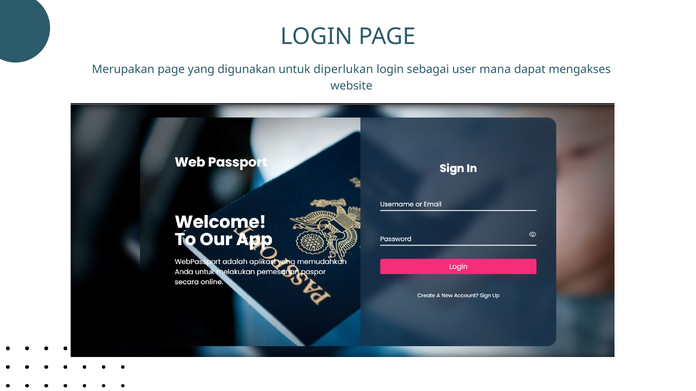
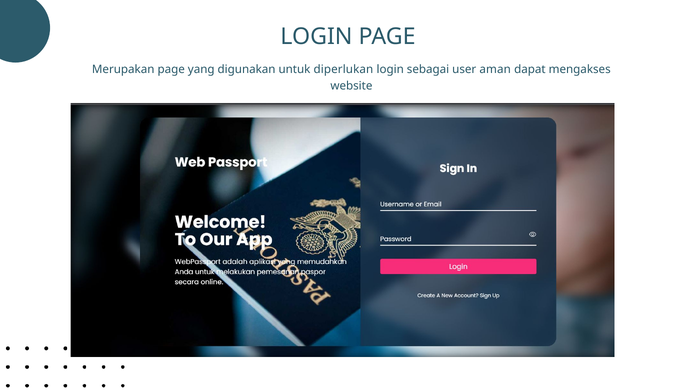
mana: mana -> aman (495, 70)
